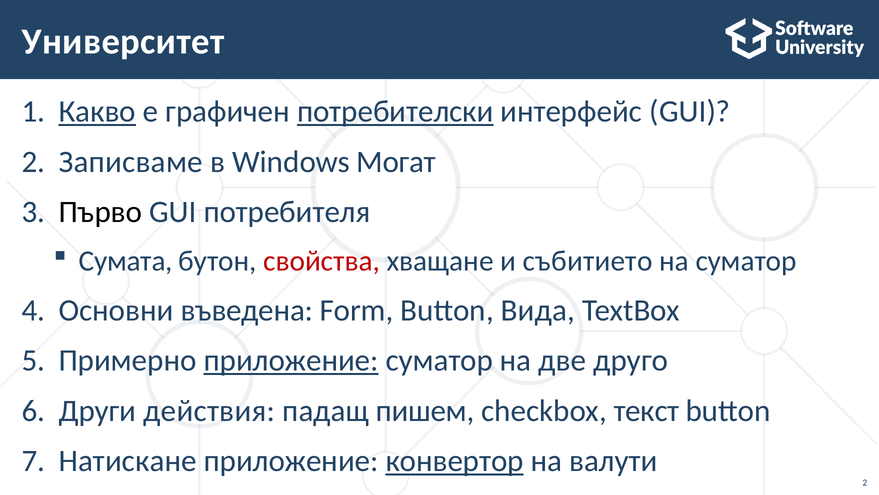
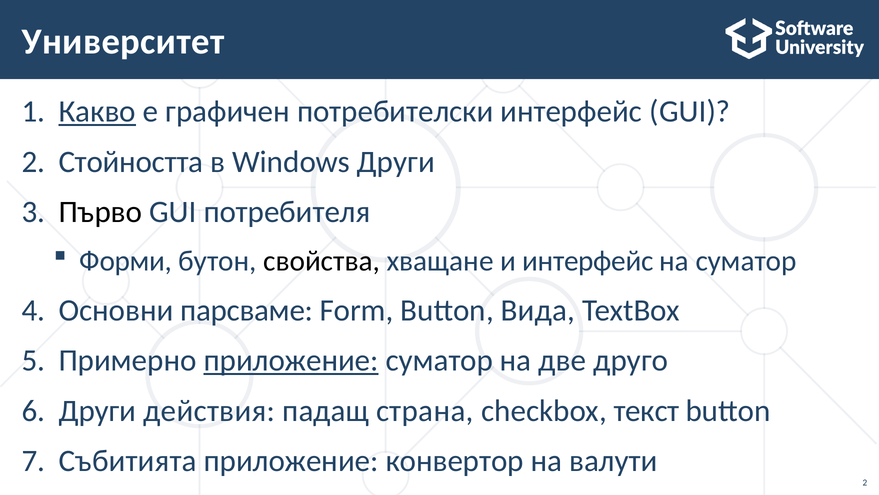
потребителски underline: present -> none (395, 112)
Записваме: Записваме -> Стойността (131, 162)
Windows Могат: Могат -> Други (396, 162)
Сумата: Сумата -> Форми (126, 261)
свойства colour: red -> black (322, 261)
и събитието: събитието -> интерфейс (588, 261)
въведена: въведена -> парсваме (247, 310)
пишем: пишем -> страна (425, 410)
Натискане: Натискане -> Събитията (128, 460)
конвертор underline: present -> none (455, 460)
